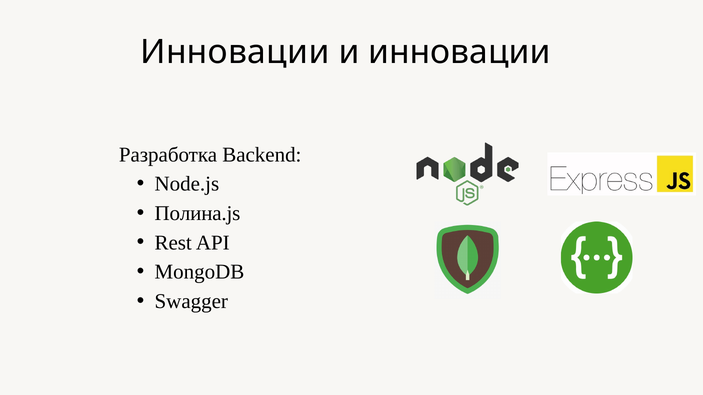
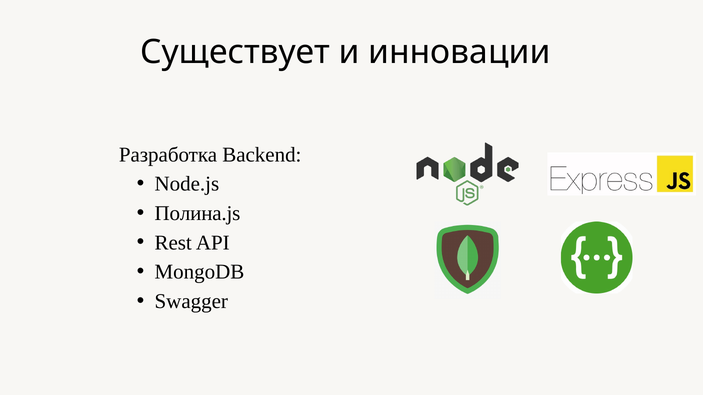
Инновации: Инновации -> Существует (235, 52)
